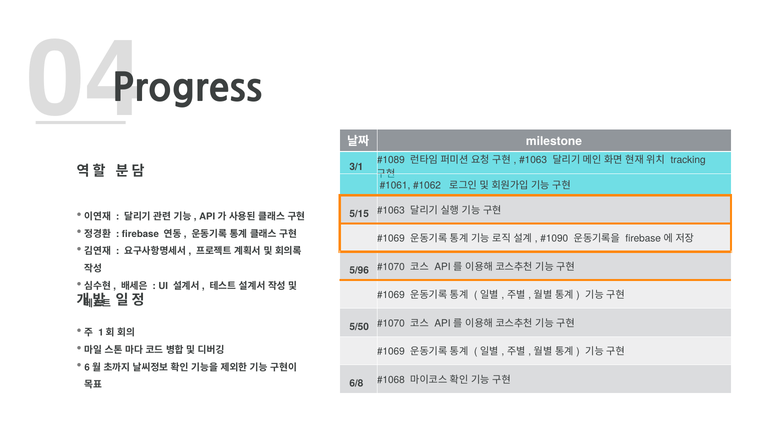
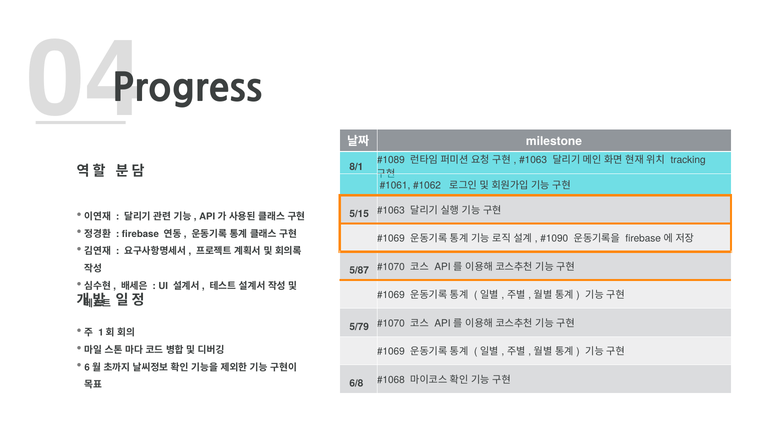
3/1: 3/1 -> 8/1 (356, 167)
5/96: 5/96 -> 5/87 (359, 270)
5/50: 5/50 -> 5/79 (359, 326)
